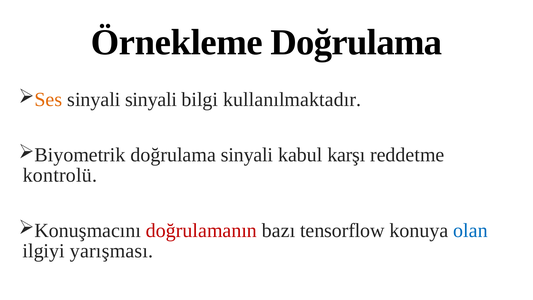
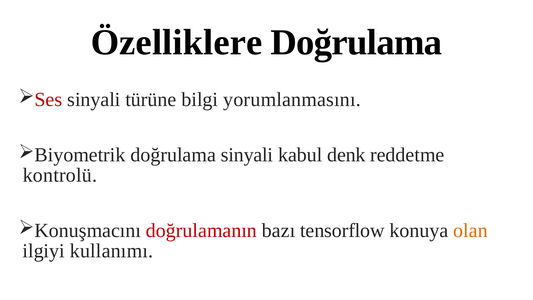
Örnekleme: Örnekleme -> Özelliklere (177, 43)
Ses colour: orange -> red (48, 100)
sinyali sinyali: sinyali -> türüne (151, 100)
kullanılmaktadır: kullanılmaktadır -> yorumlanmasını (292, 100)
karşı: karşı -> denk (346, 155)
olan colour: blue -> orange (470, 230)
yarışması: yarışması -> kullanımı (112, 251)
